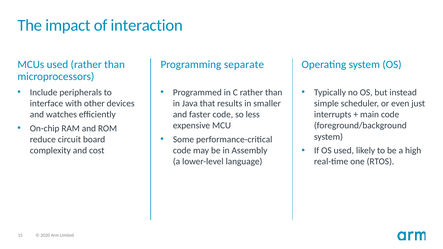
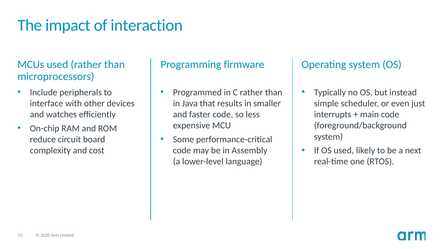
separate: separate -> firmware (244, 64)
high: high -> next (413, 151)
